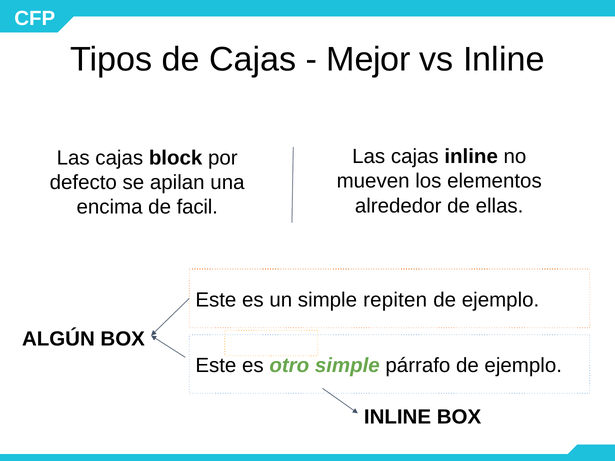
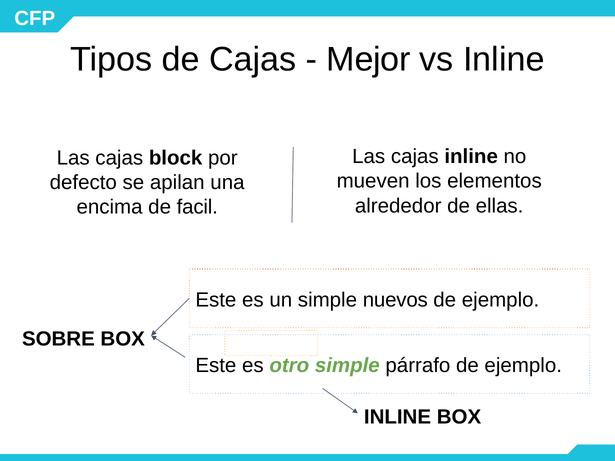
repiten: repiten -> nuevos (395, 300)
ALGÚN: ALGÚN -> SOBRE (58, 339)
